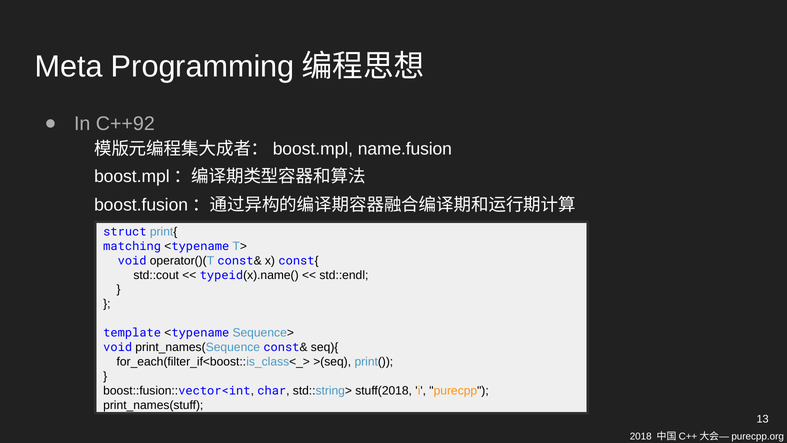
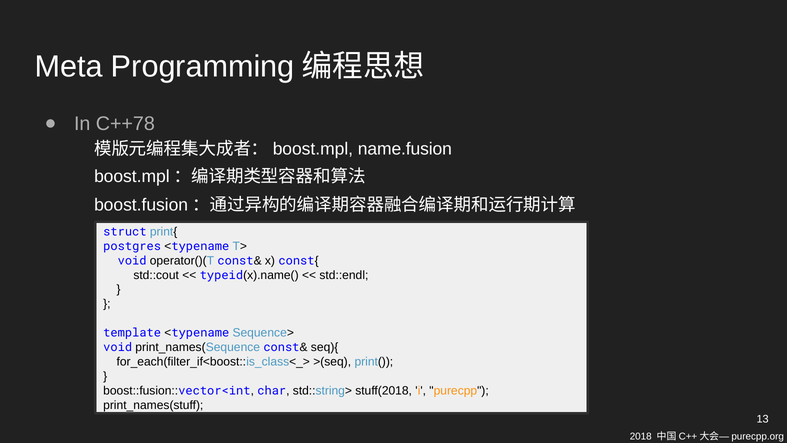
C++92: C++92 -> C++78 (125, 124)
matching: matching -> postgres (132, 246)
